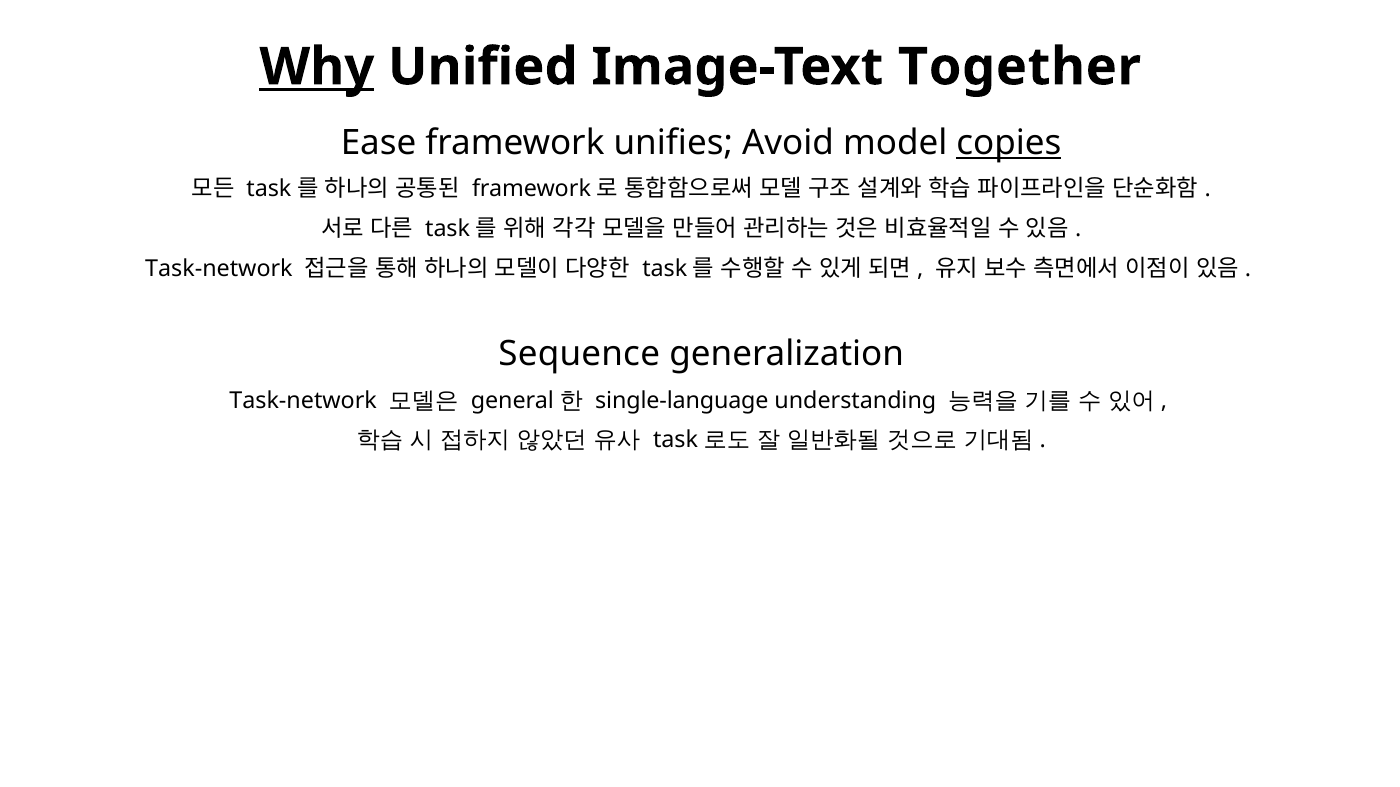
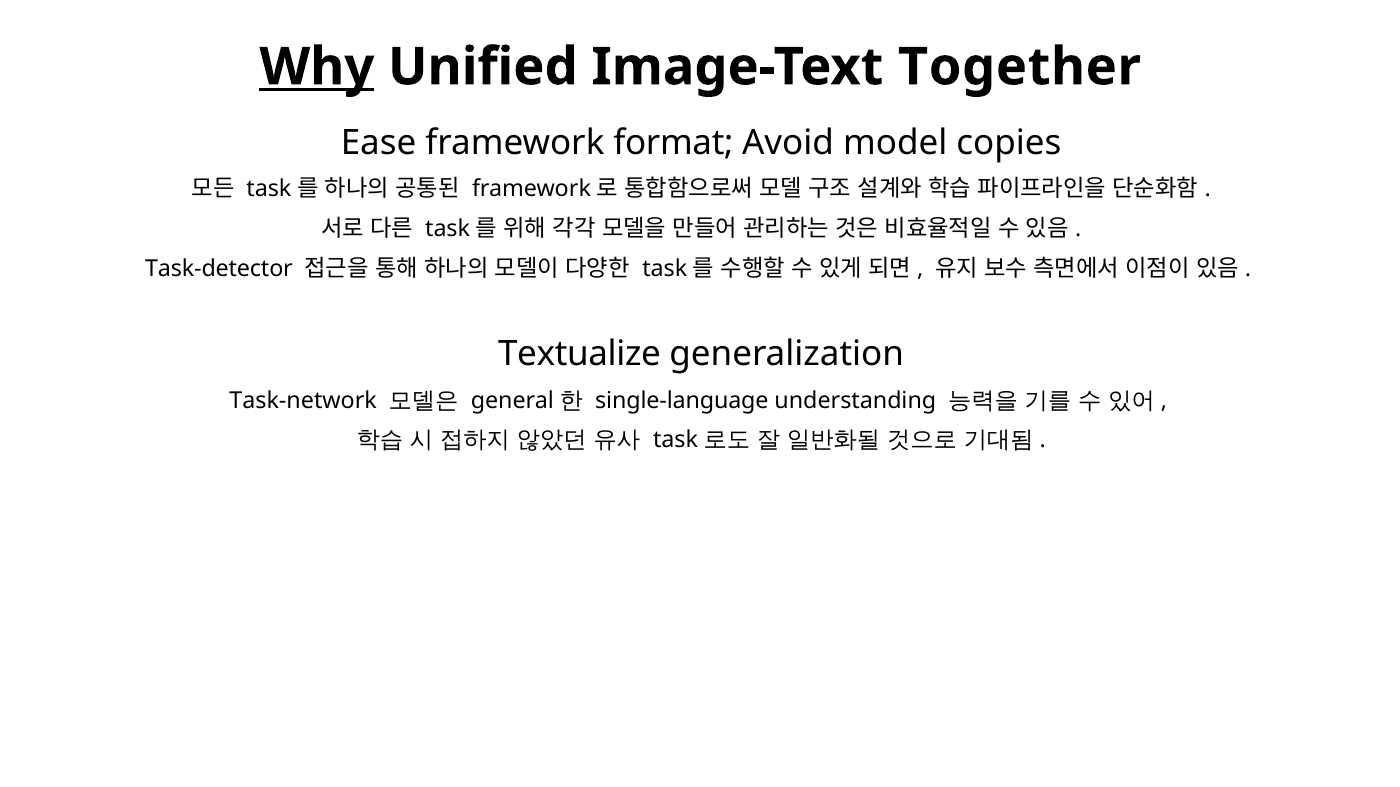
unifies: unifies -> format (673, 143)
copies underline: present -> none (1009, 143)
Task-network: Task-network -> Task-detector (219, 269)
Sequence: Sequence -> Textualize (579, 354)
